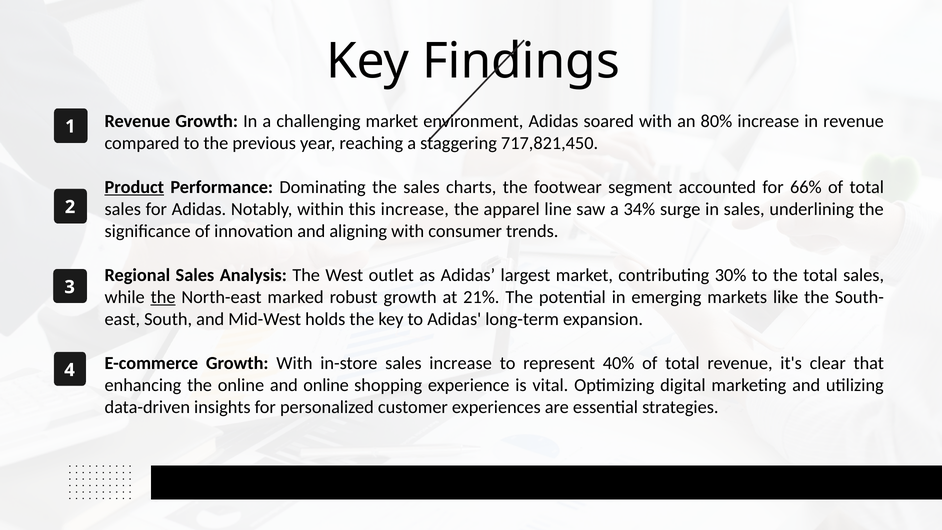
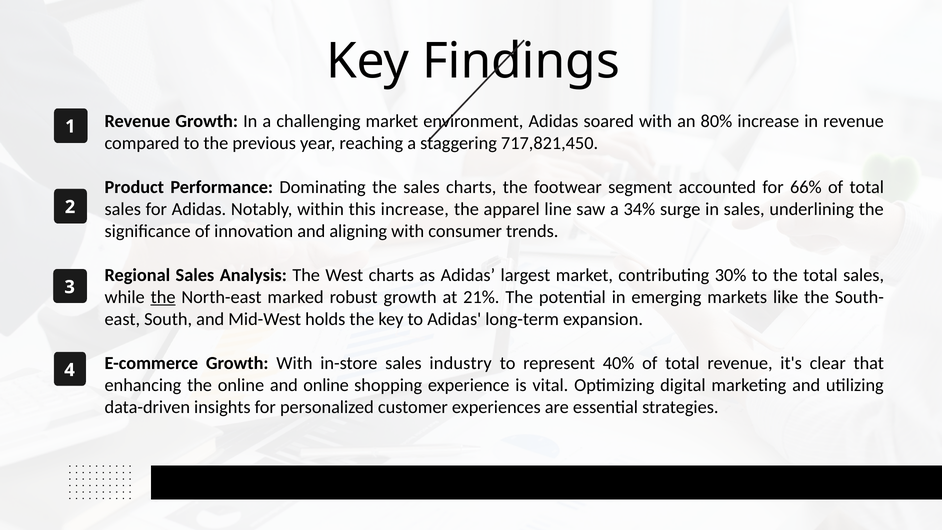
Product underline: present -> none (134, 187)
West outlet: outlet -> charts (391, 275)
sales increase: increase -> industry (461, 363)
